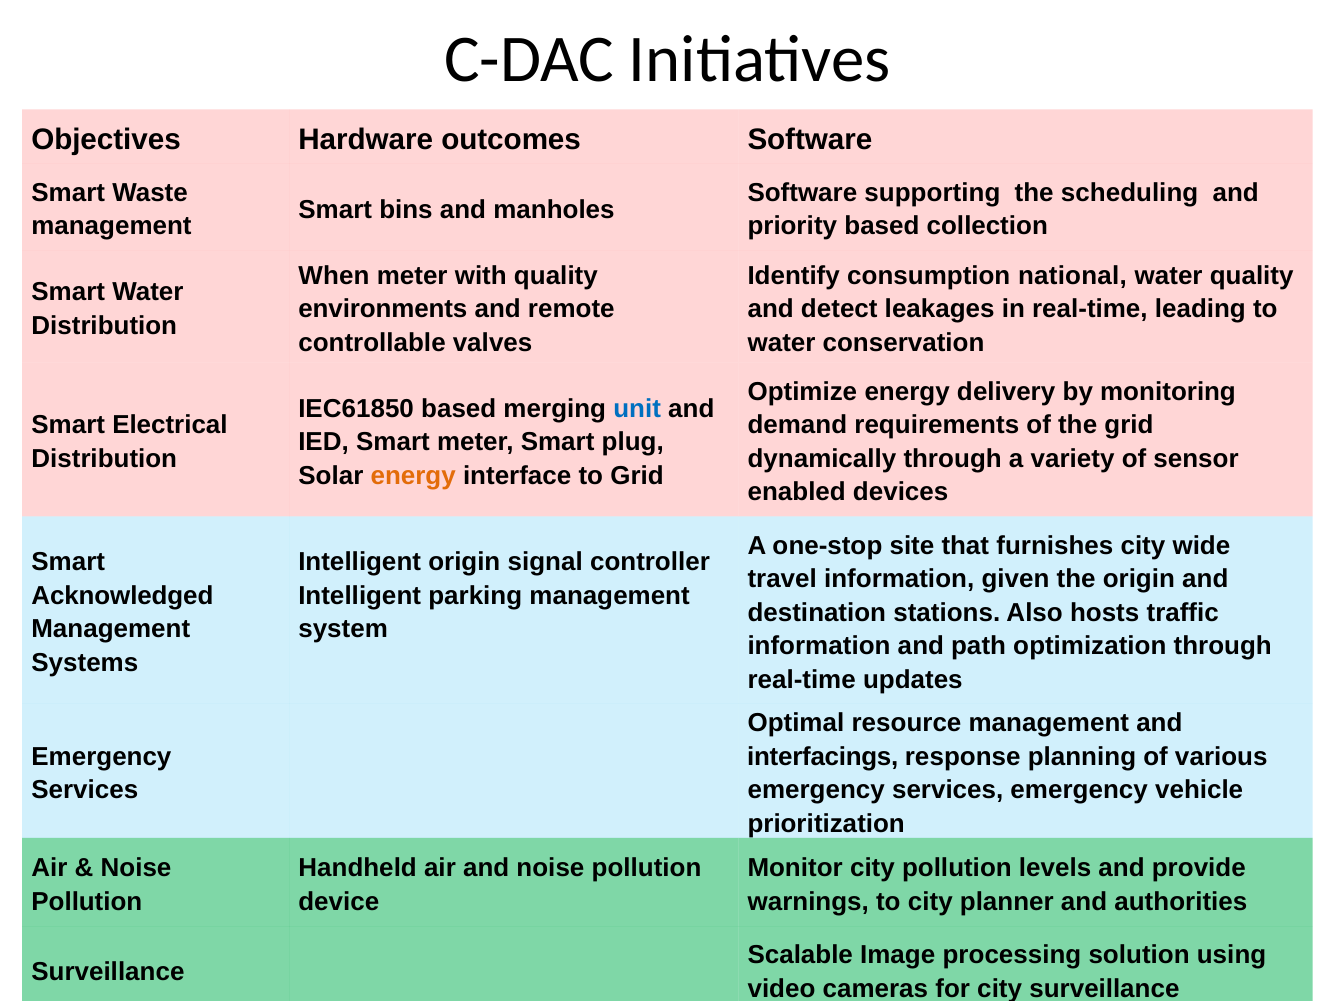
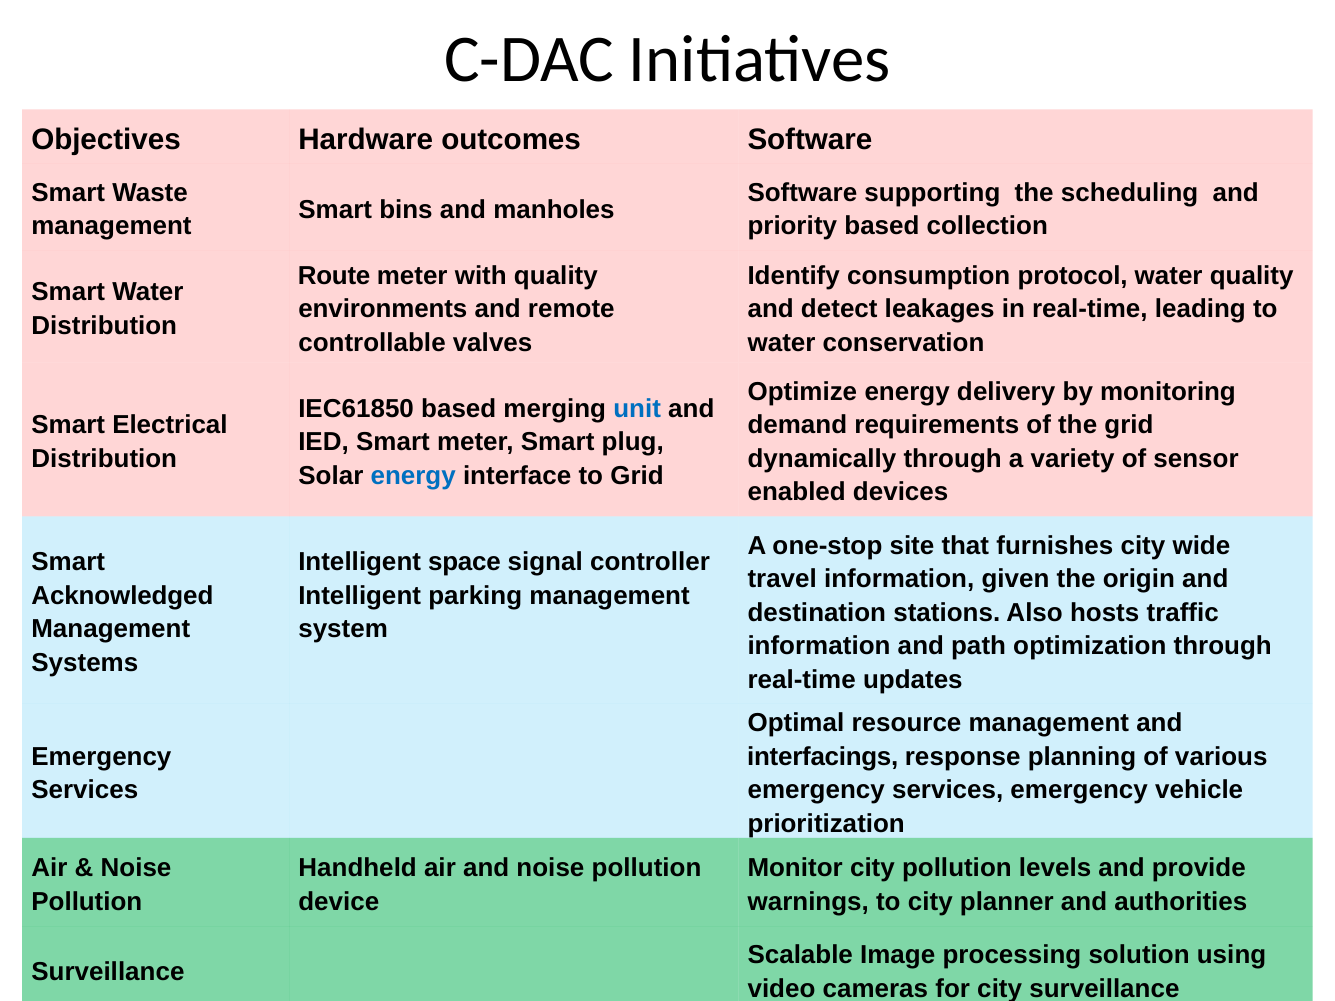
When: When -> Route (334, 276)
national: national -> protocol (1073, 276)
energy colour: orange -> blue (413, 476)
Intelligent origin: origin -> space (464, 562)
